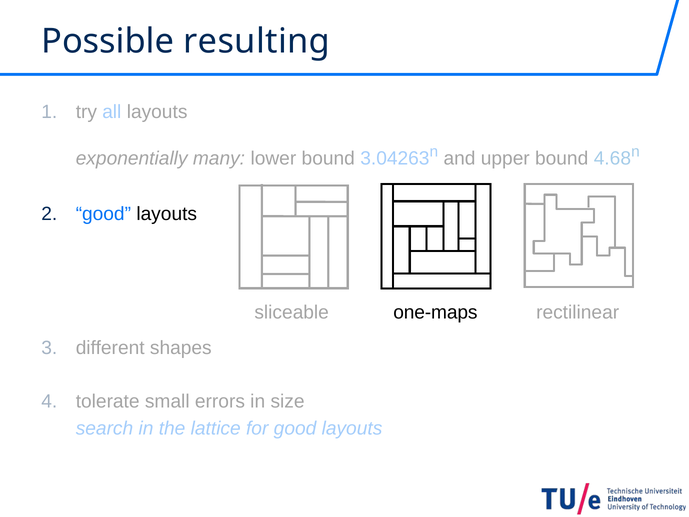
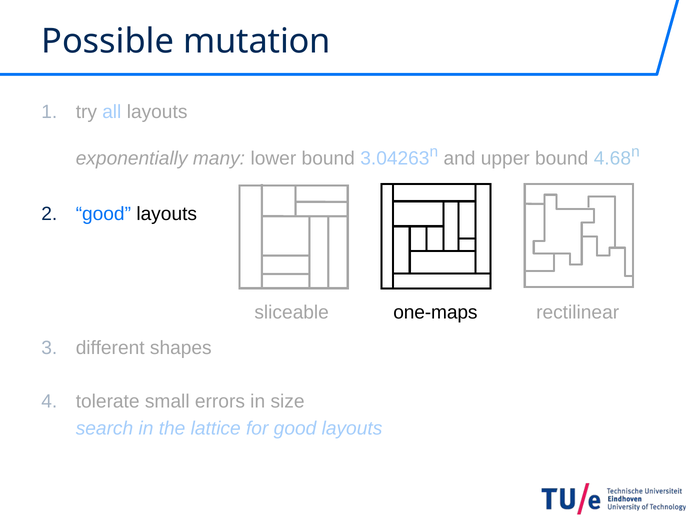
resulting: resulting -> mutation (257, 41)
